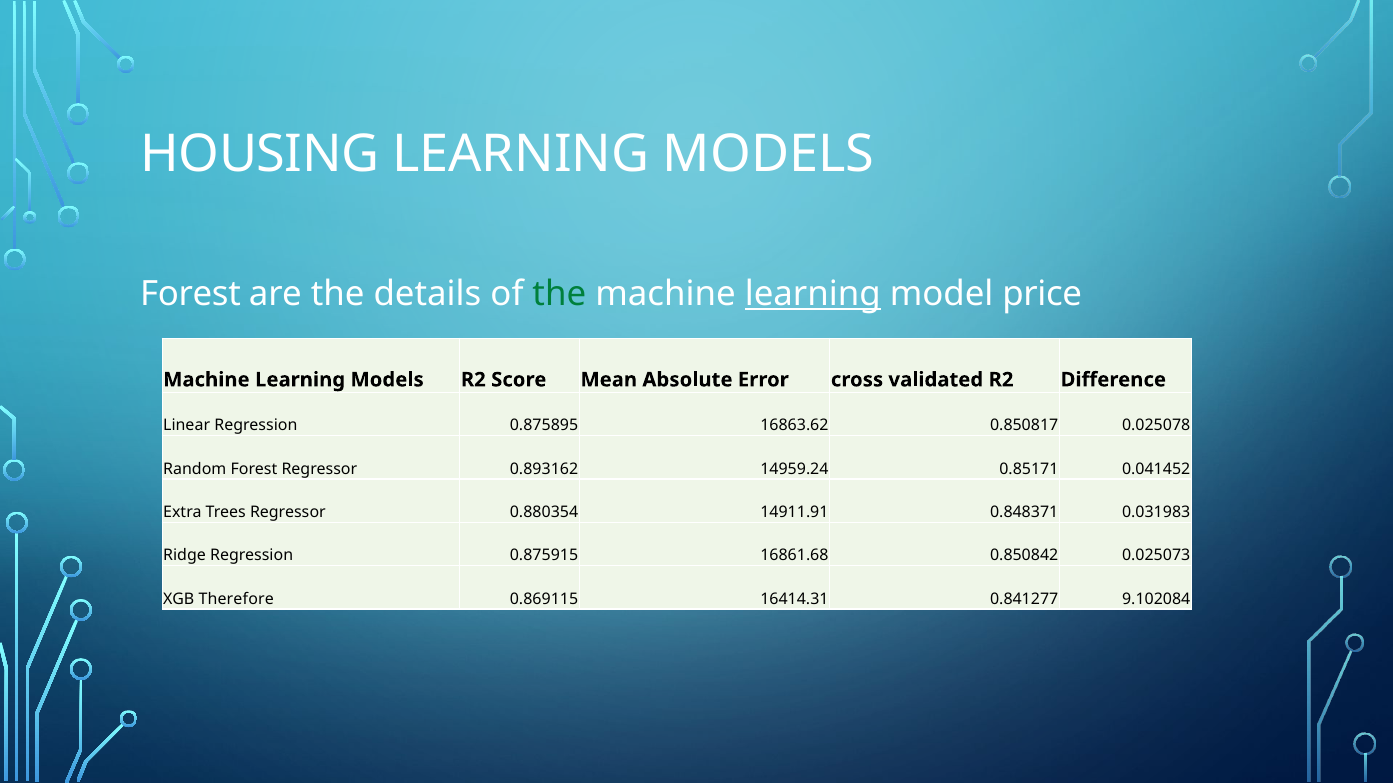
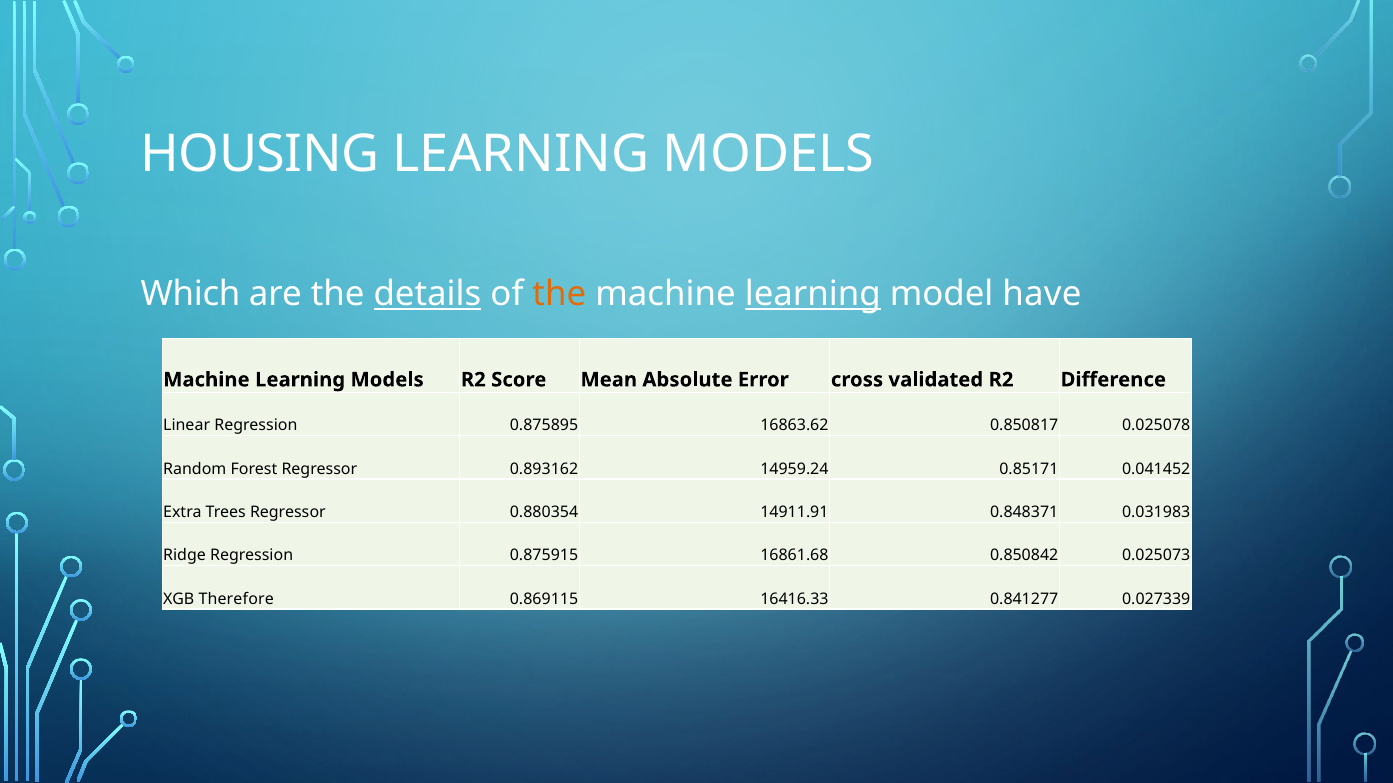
Forest: Forest -> Which (191, 294)
details underline: none -> present (427, 294)
the colour: green -> orange (559, 294)
price: price -> have (1042, 294)
16414.31: 16414.31 -> 16416.33 (794, 599)
9.102084: 9.102084 -> 0.027339 (1156, 599)
